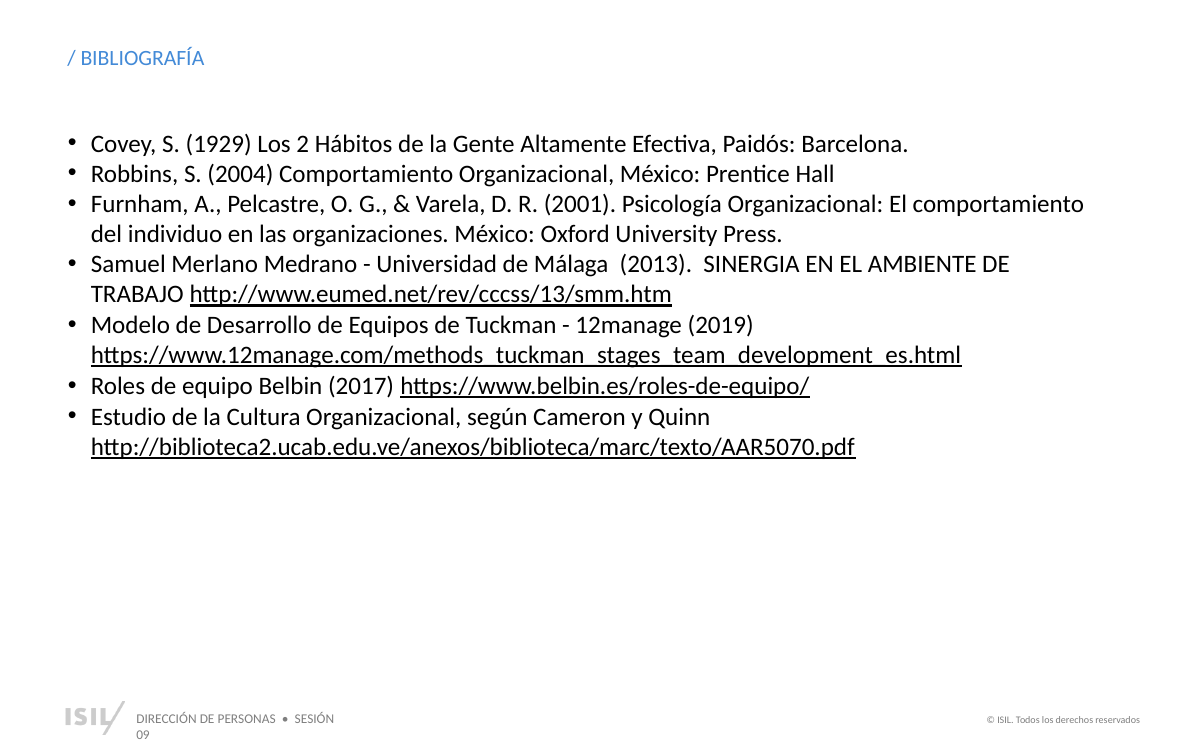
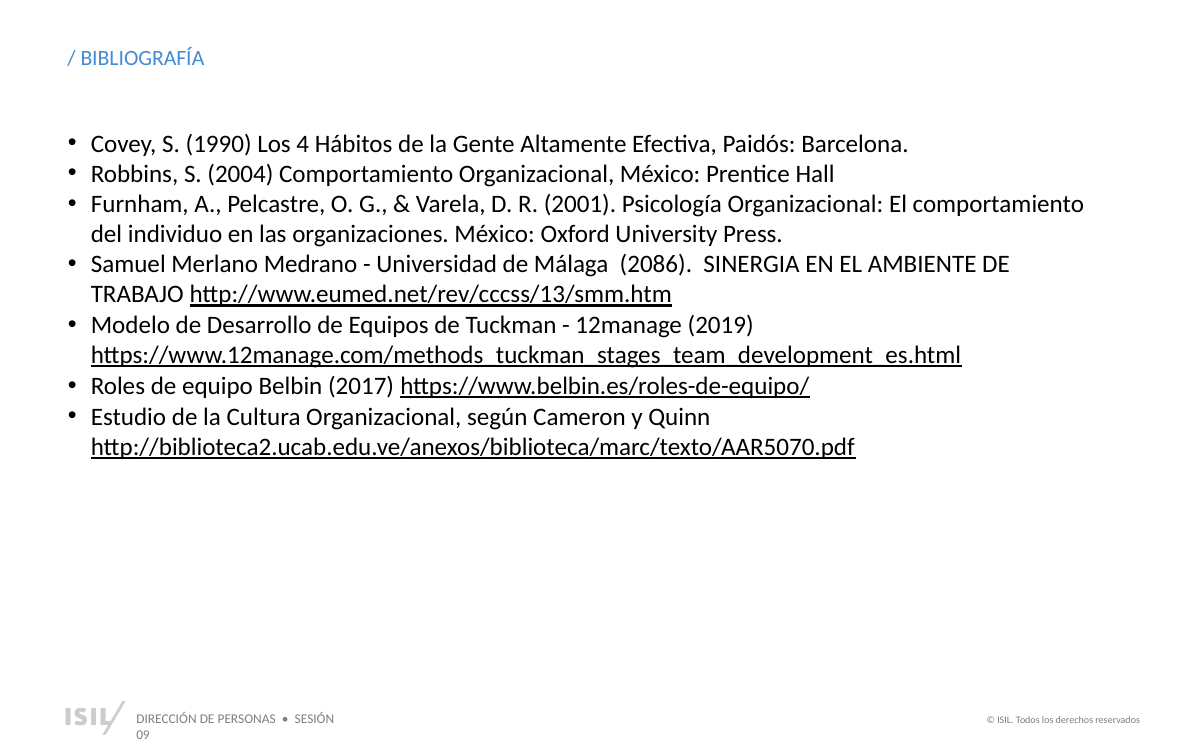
1929: 1929 -> 1990 (219, 144)
2: 2 -> 4 (303, 144)
2013: 2013 -> 2086 (656, 264)
